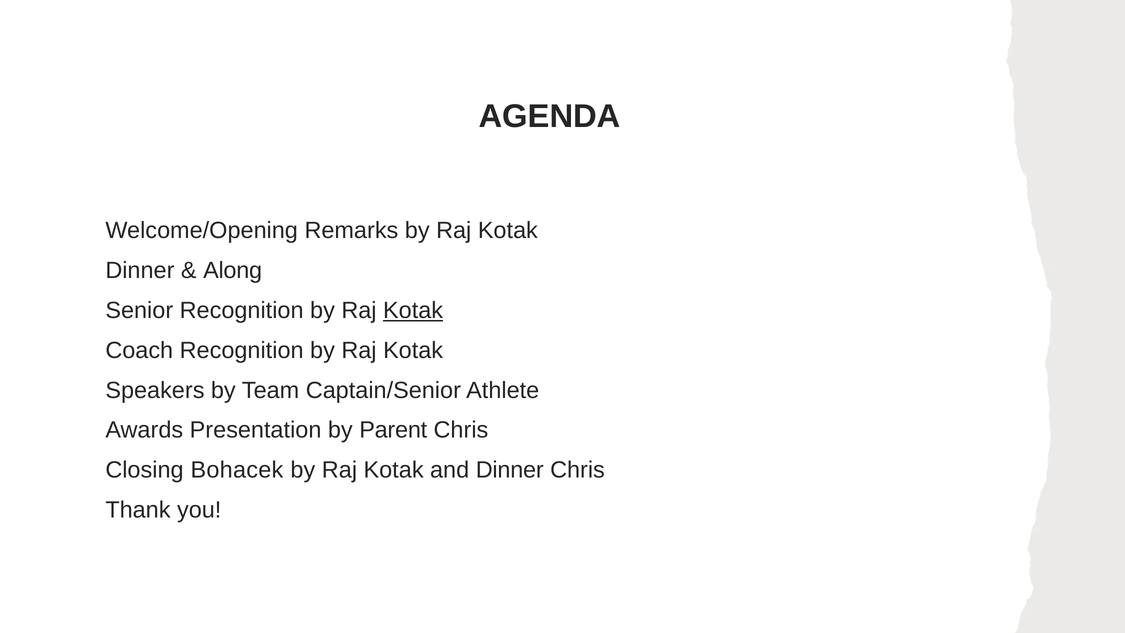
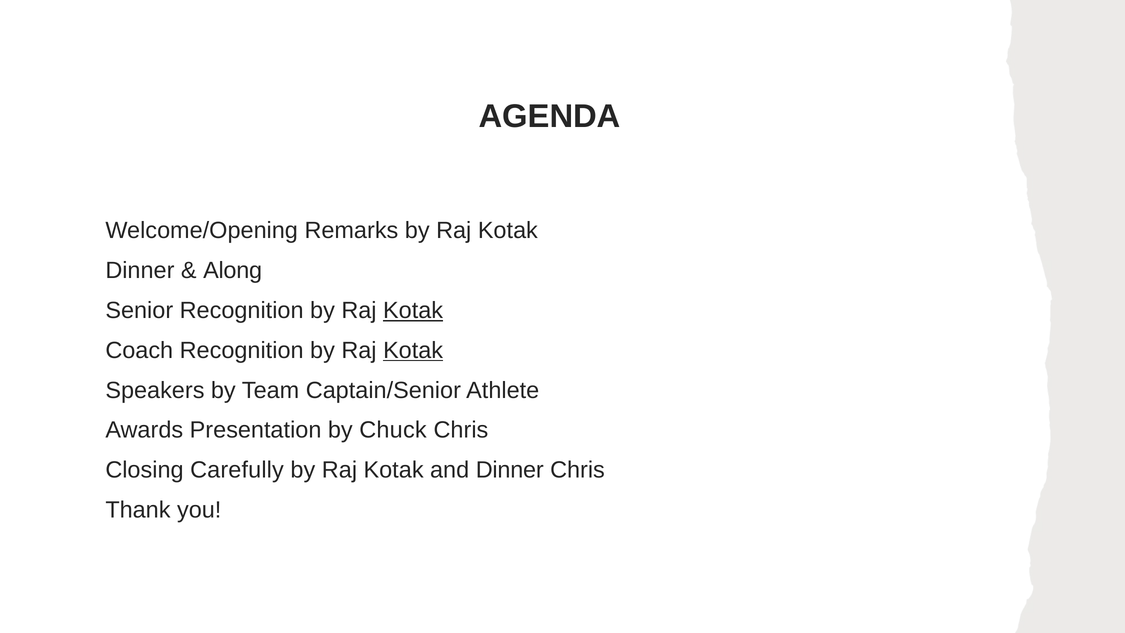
Kotak underline: none -> present (413, 350)
Parent: Parent -> Chuck (393, 430)
Bohacek: Bohacek -> Carefully (237, 470)
